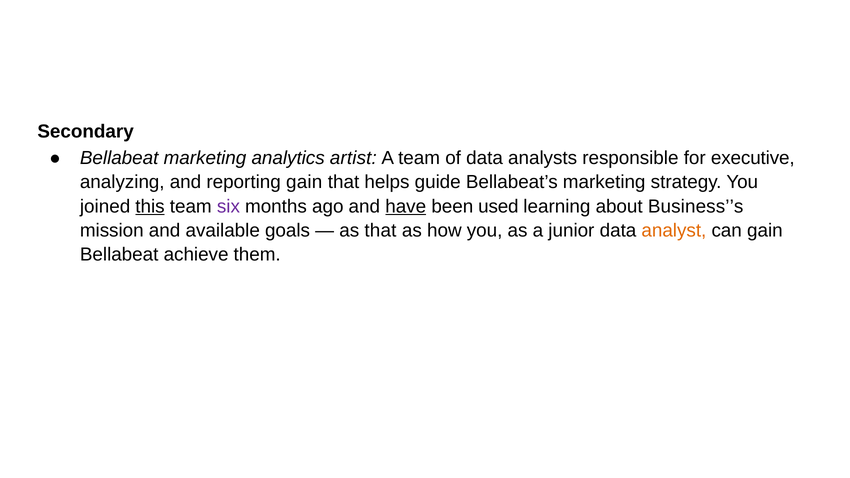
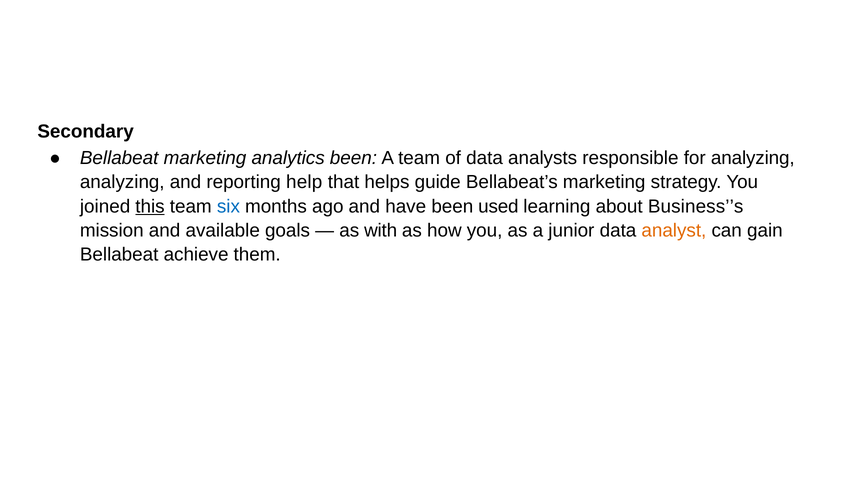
analytics artist: artist -> been (353, 158)
for executive: executive -> analyzing (753, 158)
reporting gain: gain -> help (304, 182)
six colour: purple -> blue (228, 206)
have underline: present -> none (406, 206)
as that: that -> with (381, 231)
